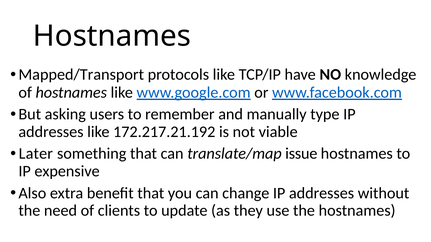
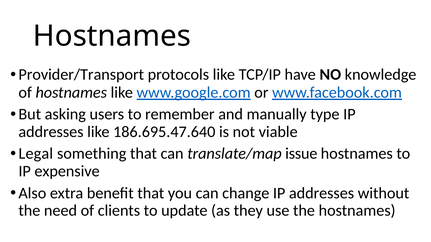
Mapped/Transport: Mapped/Transport -> Provider/Transport (81, 75)
172.217.21.192: 172.217.21.192 -> 186.695.47.640 (164, 132)
Later: Later -> Legal (36, 154)
